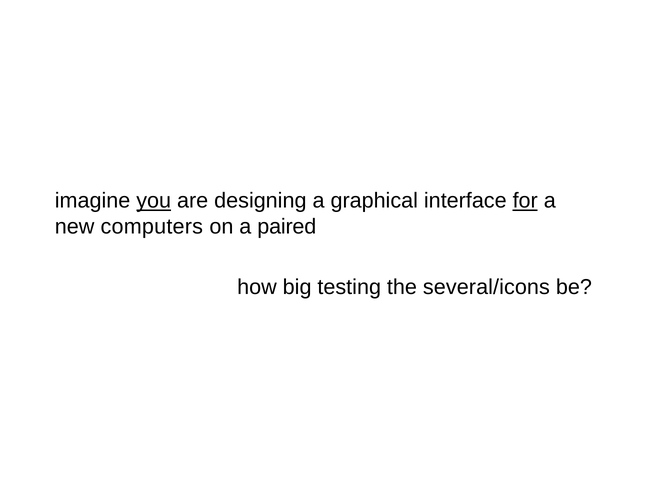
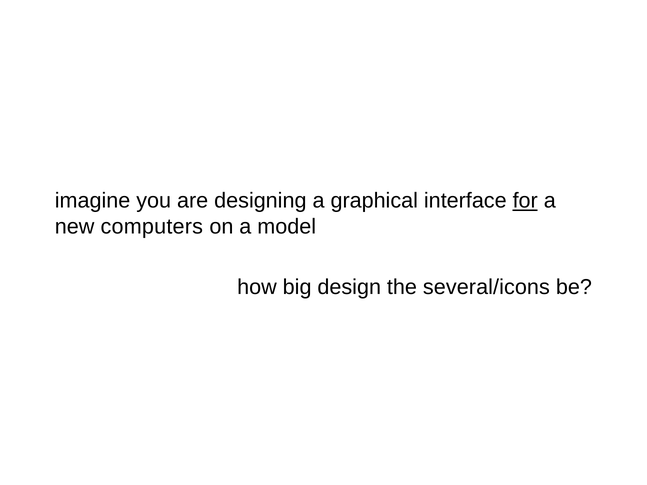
you underline: present -> none (154, 201)
paired: paired -> model (287, 227)
testing: testing -> design (349, 287)
